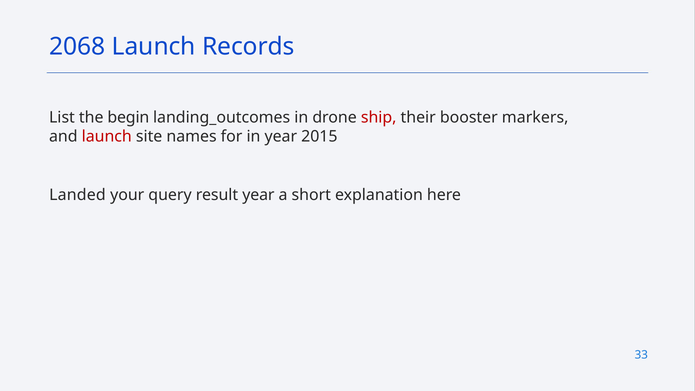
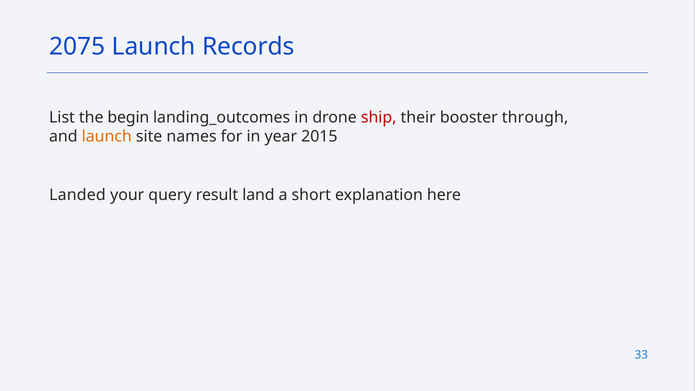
2068: 2068 -> 2075 (77, 46)
markers: markers -> through (535, 117)
launch colour: red -> orange (107, 136)
result year: year -> land (258, 195)
